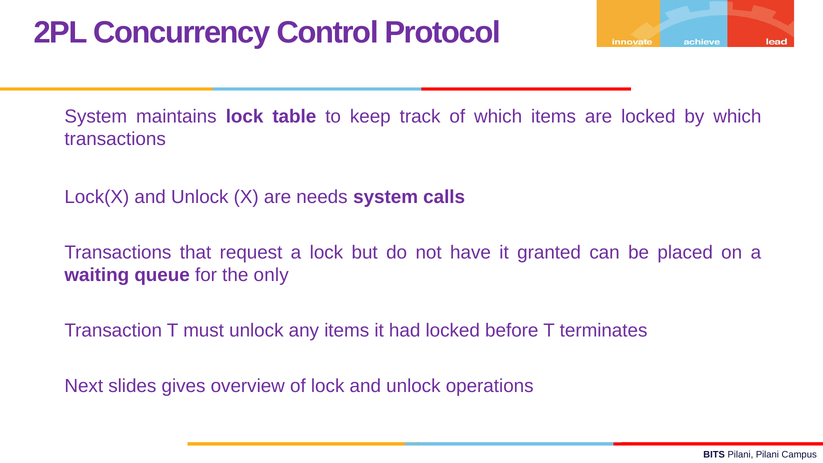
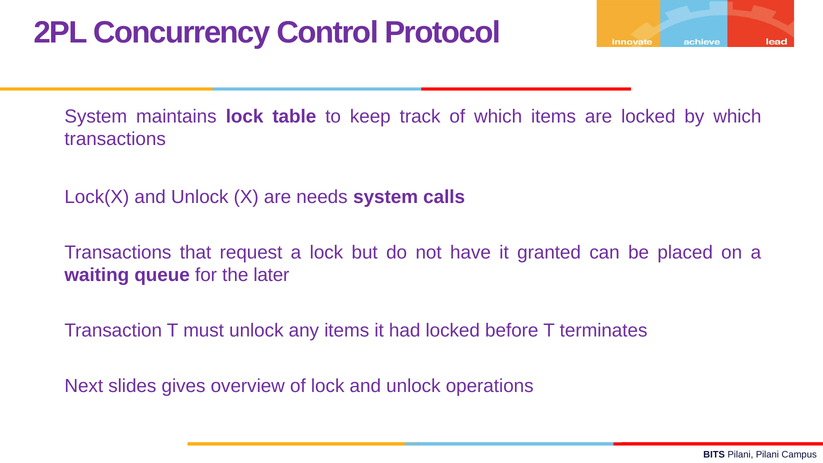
only: only -> later (271, 275)
